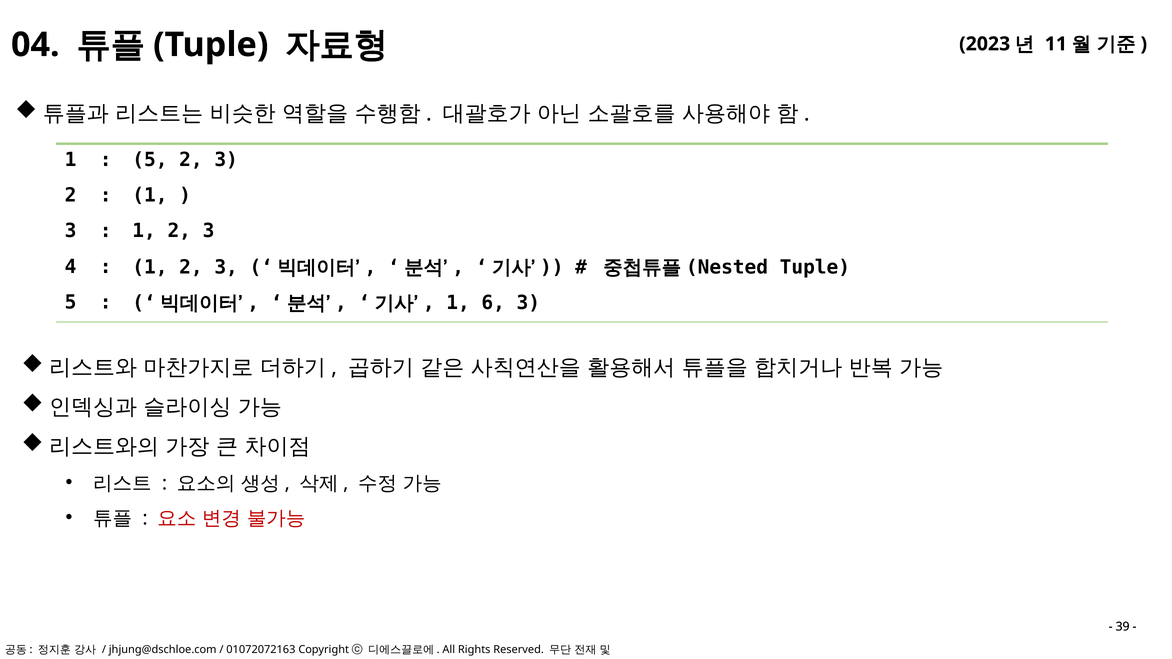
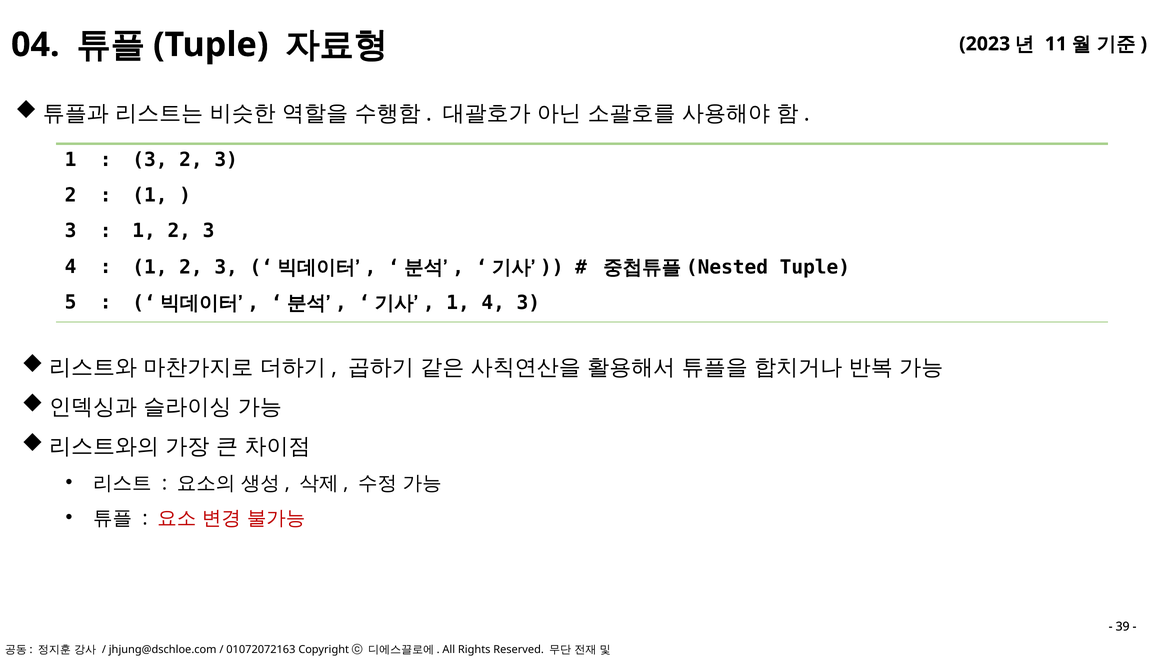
5: 5 -> 3 (150, 160)
1 6: 6 -> 4 (493, 303)
